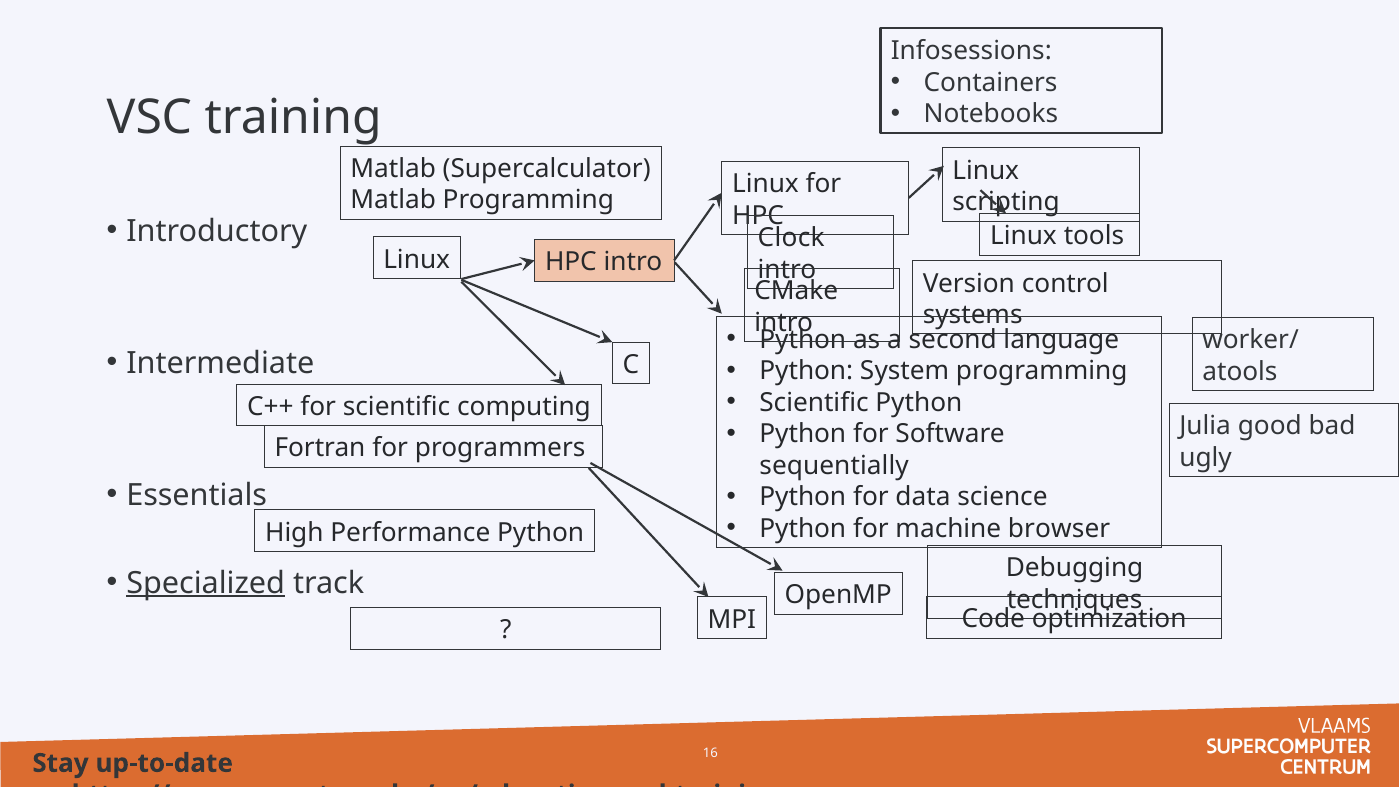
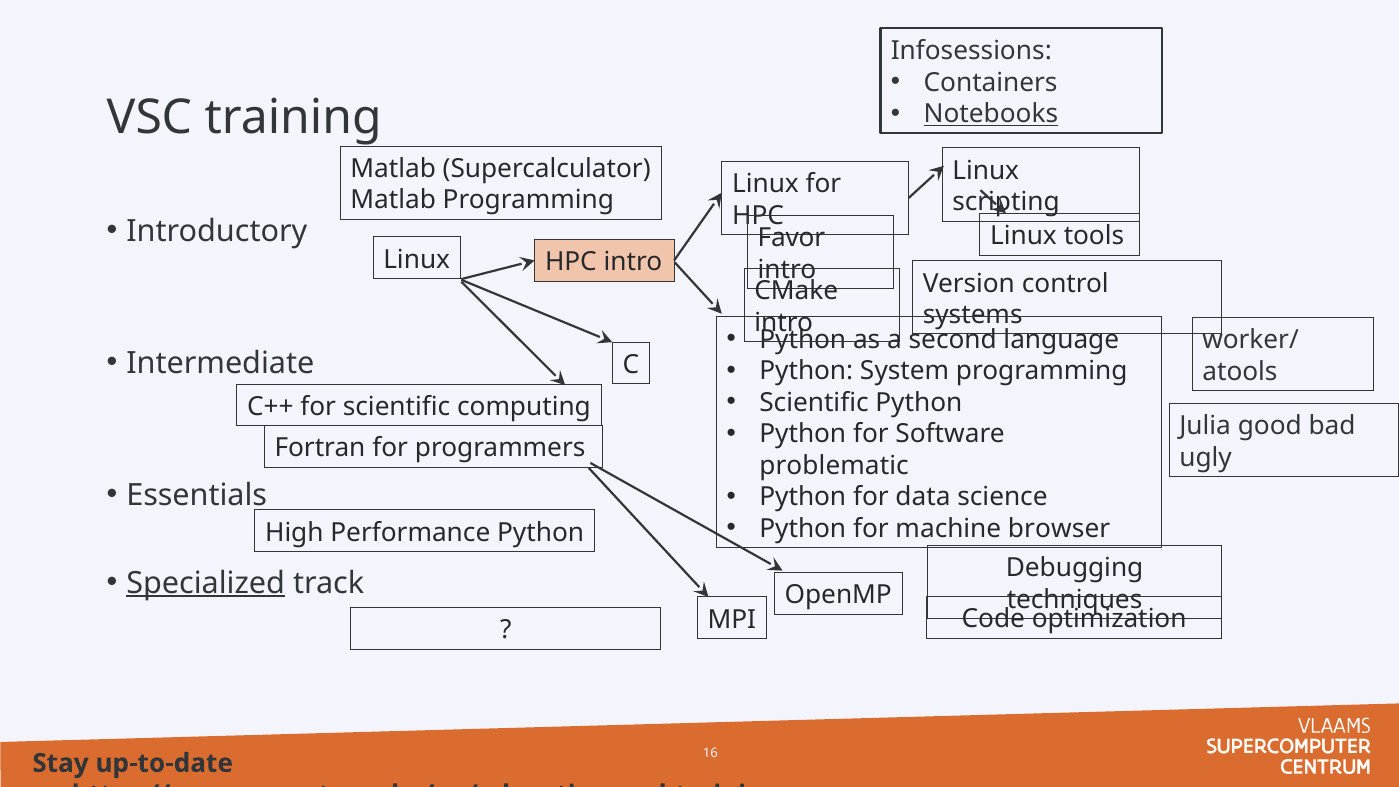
Notebooks underline: none -> present (991, 114)
Clock: Clock -> Favor (791, 238)
sequentially: sequentially -> problematic (834, 465)
